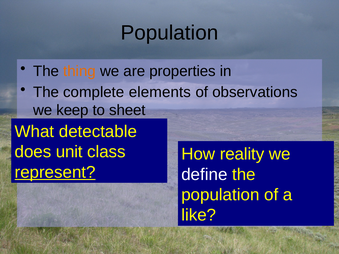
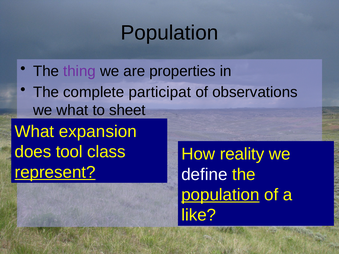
thing colour: orange -> purple (80, 71)
elements: elements -> participat (160, 92)
we keep: keep -> what (72, 110)
detectable: detectable -> expansion (98, 132)
unit: unit -> tool (69, 152)
population underline: none -> present (220, 195)
